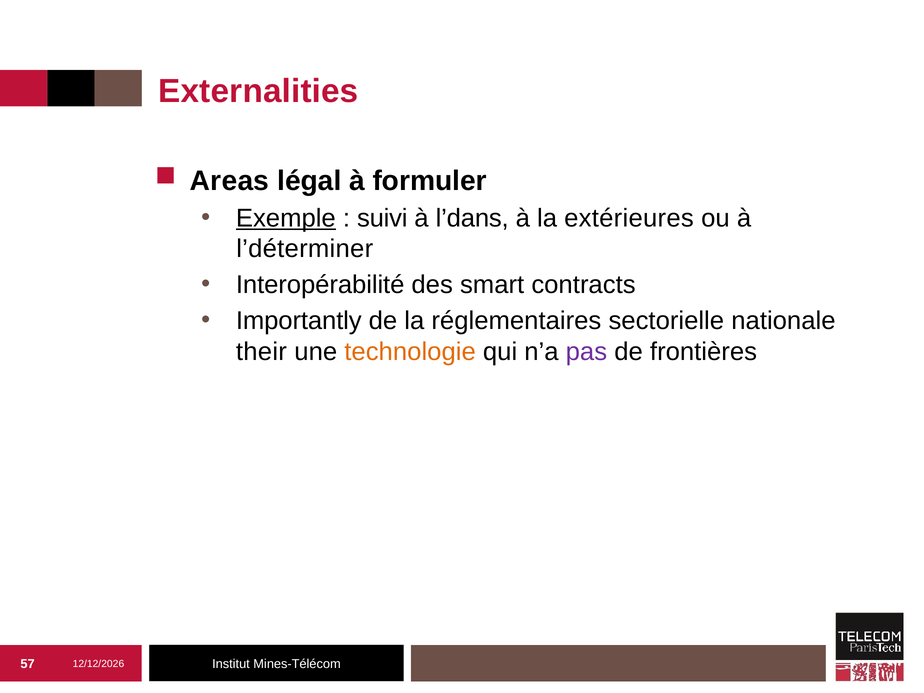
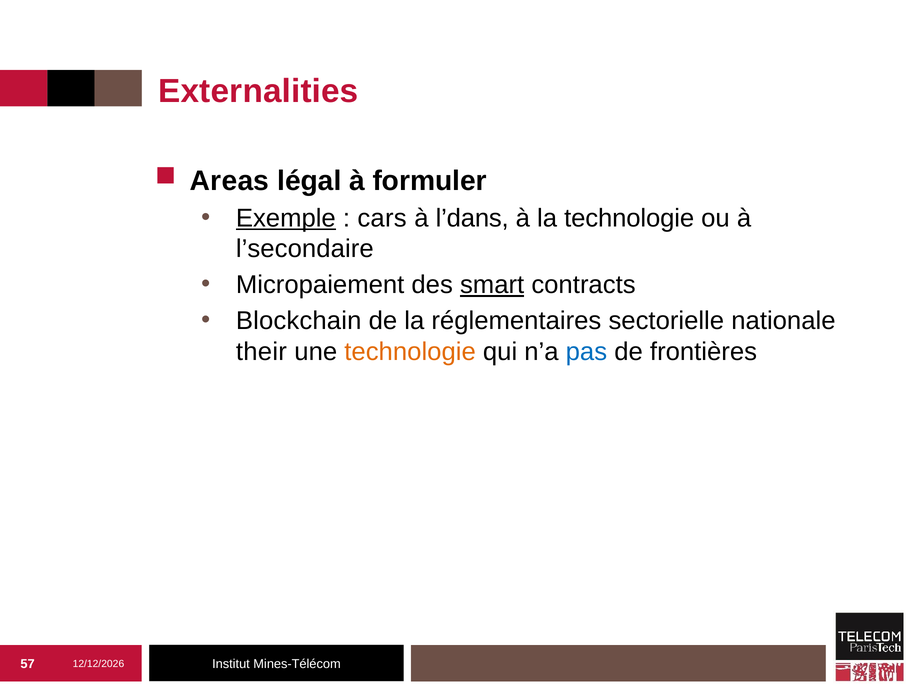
suivi: suivi -> cars (382, 218)
la extérieures: extérieures -> technologie (629, 218)
l’déterminer: l’déterminer -> l’secondaire (305, 249)
Interopérabilité: Interopérabilité -> Micropaiement (320, 285)
smart underline: none -> present (492, 285)
Importantly: Importantly -> Blockchain (299, 321)
pas colour: purple -> blue (586, 352)
